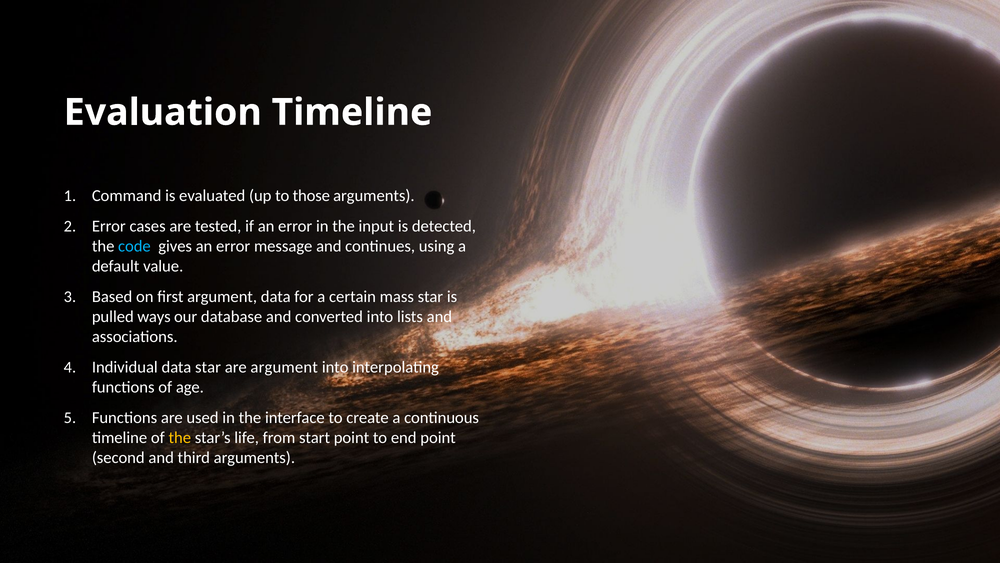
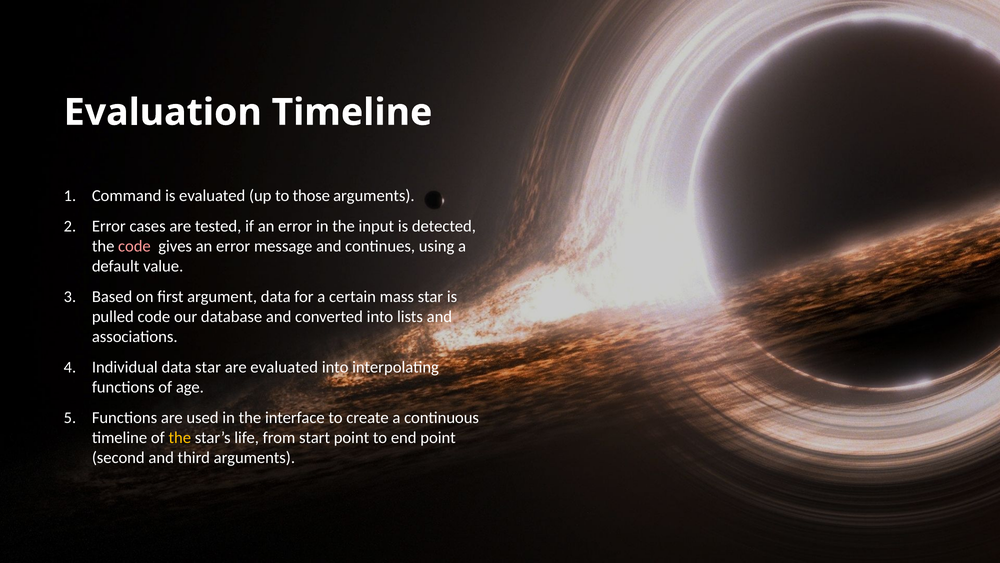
code colour: light blue -> pink (134, 246)
pulled ways: ways -> code (154, 316)
are argument: argument -> evaluated (284, 367)
